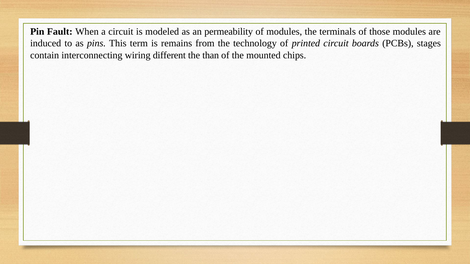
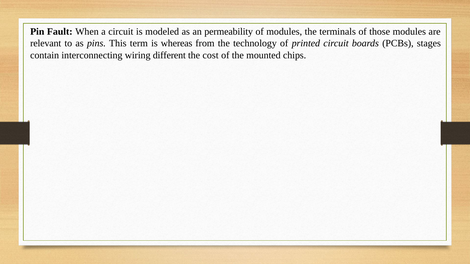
induced: induced -> relevant (46, 43)
remains: remains -> whereas (177, 43)
than: than -> cost (211, 55)
